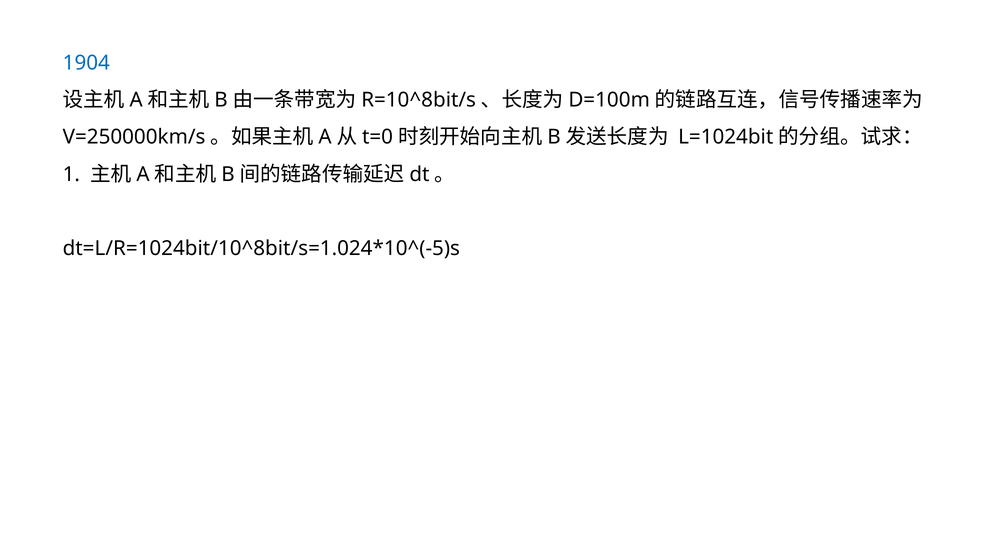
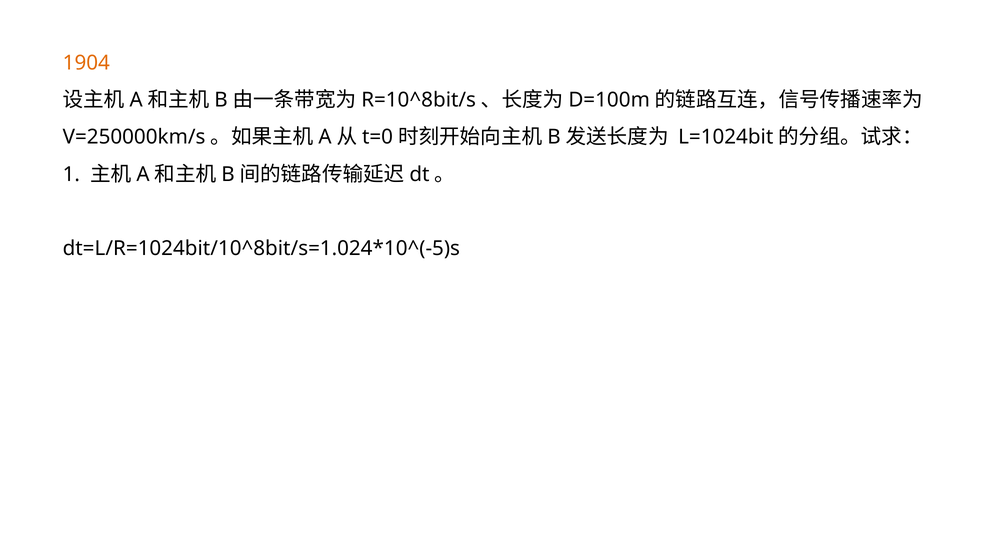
1904 colour: blue -> orange (86, 63)
